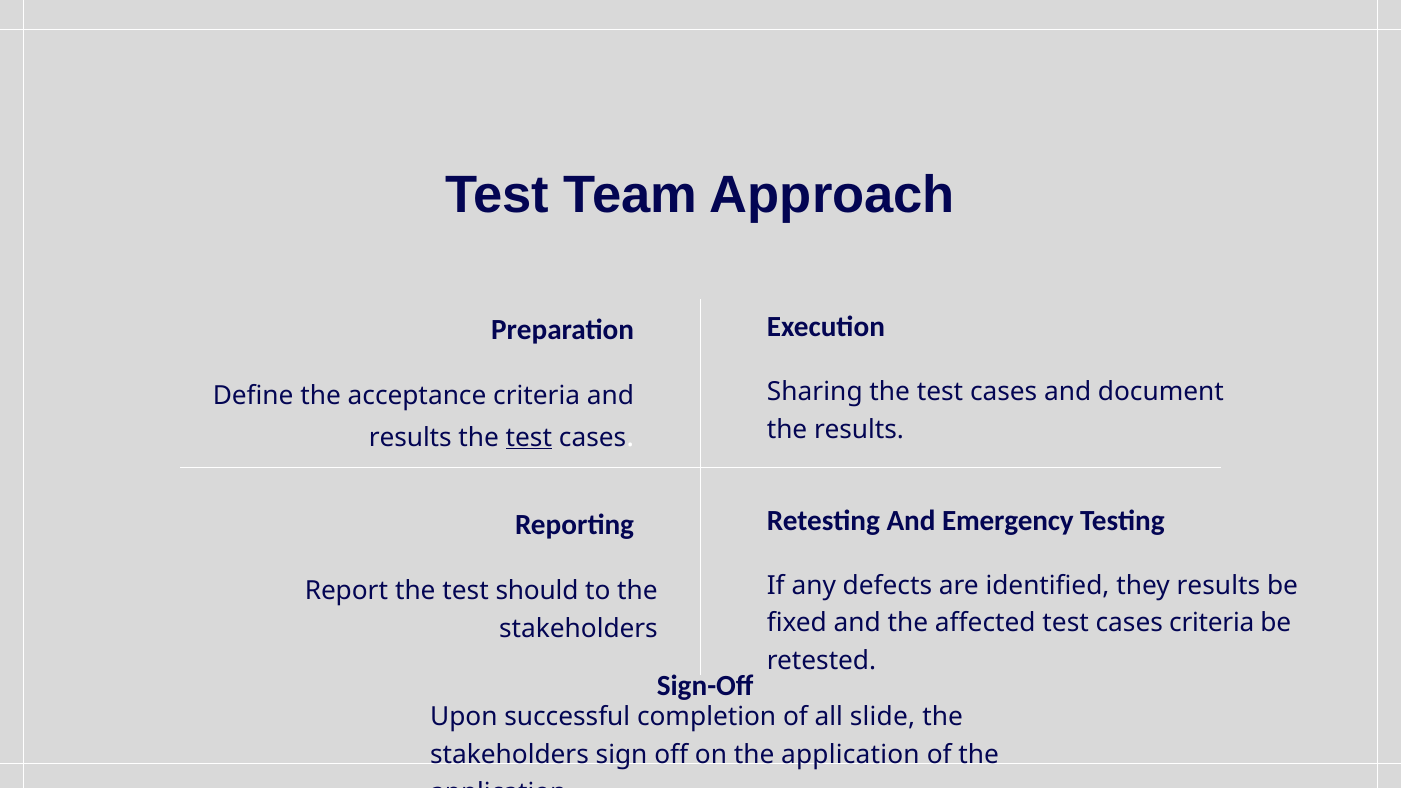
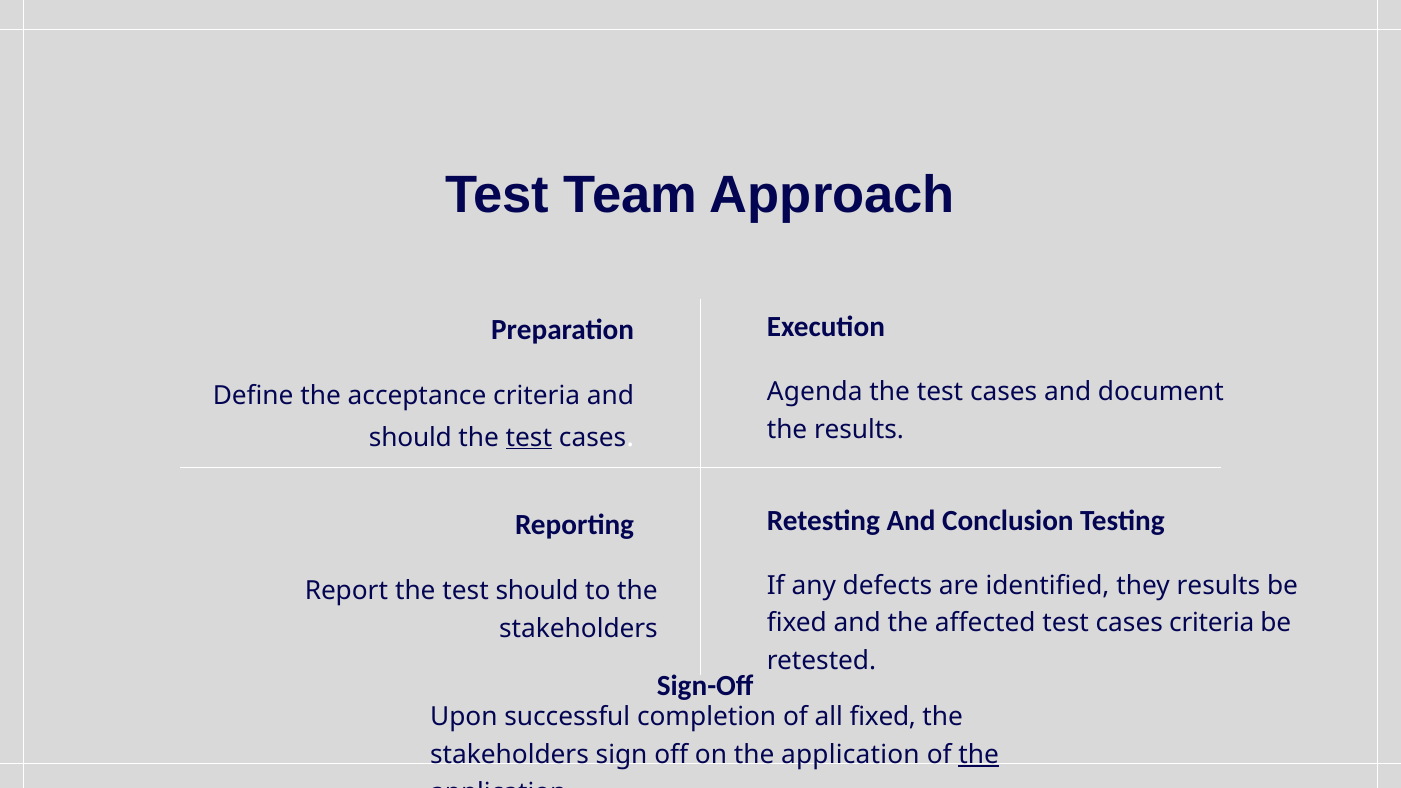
Sharing: Sharing -> Agenda (815, 392)
results: results -> should (410, 437)
Emergency: Emergency -> Conclusion (1008, 521)
all slide: slide -> fixed (883, 717)
the underline: none -> present (979, 755)
